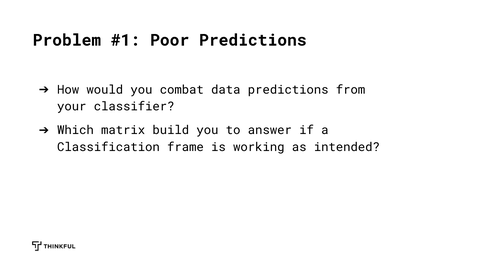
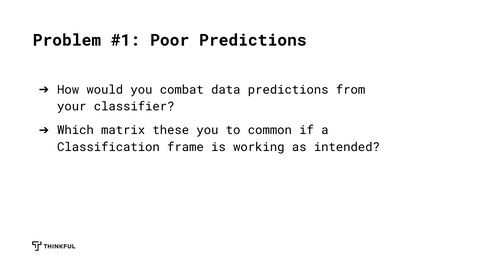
build: build -> these (171, 130)
answer: answer -> common (270, 130)
